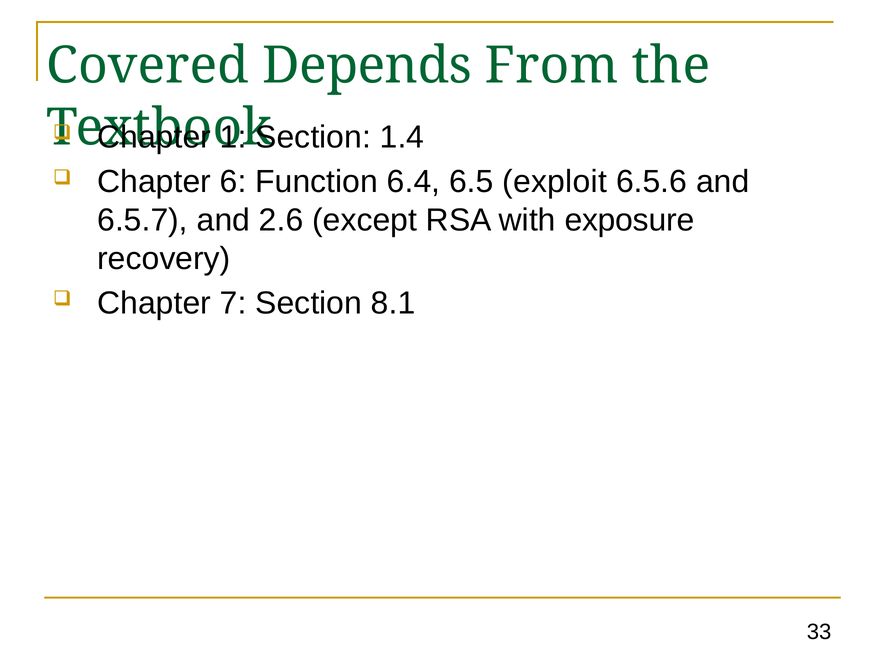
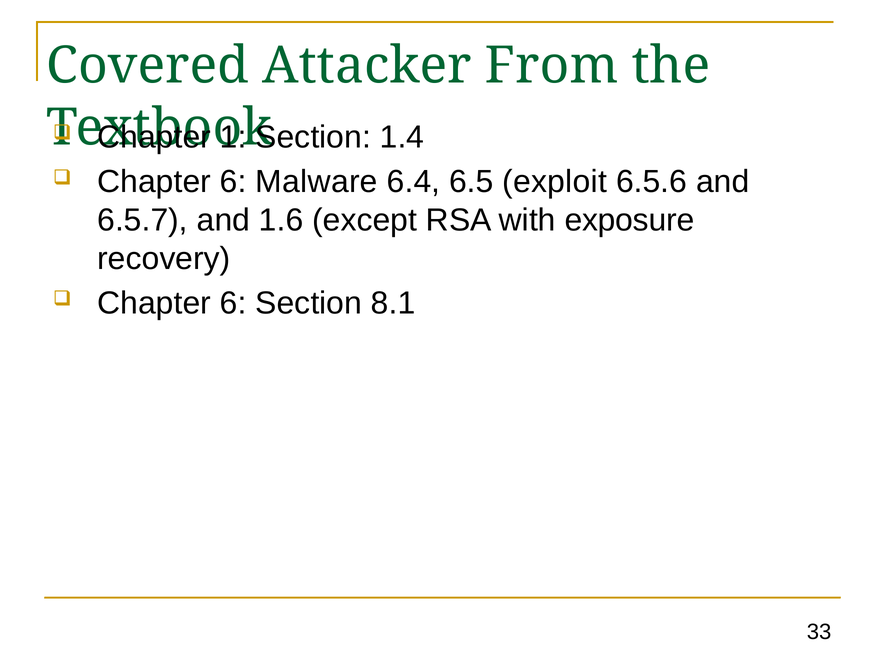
Depends: Depends -> Attacker (367, 66)
Function: Function -> Malware (317, 182)
2.6: 2.6 -> 1.6 (281, 220)
7: 7 -> 6 (233, 303)
